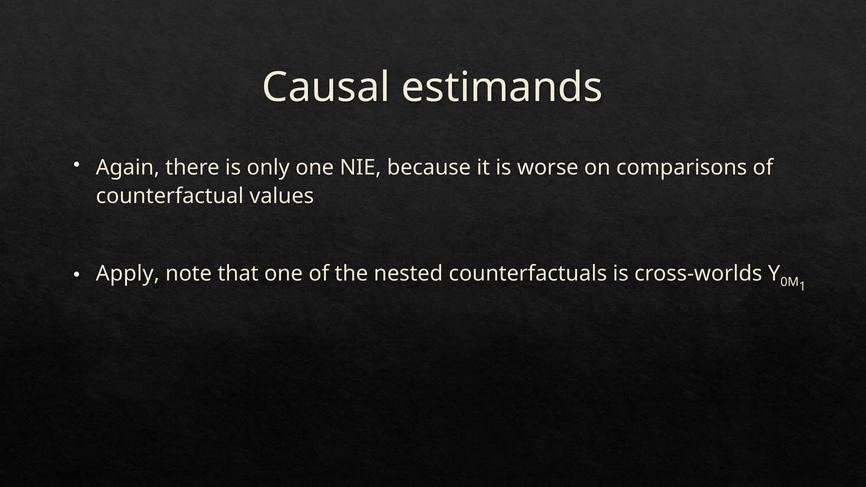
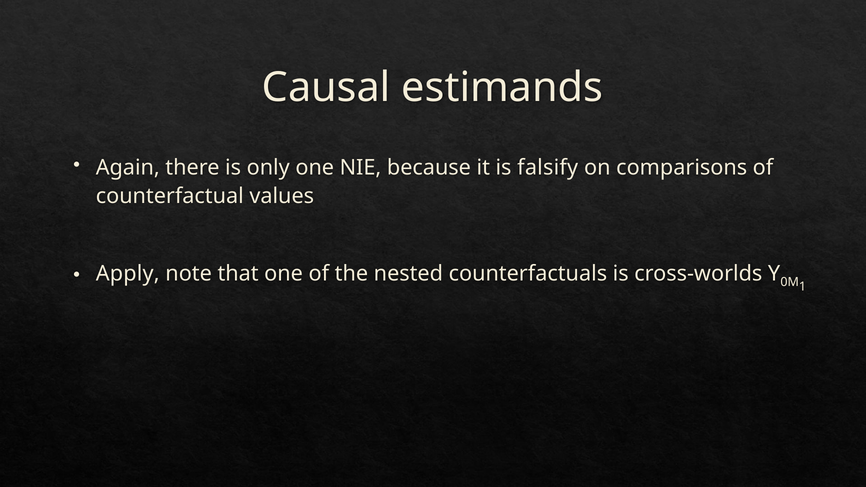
worse: worse -> falsify (548, 168)
